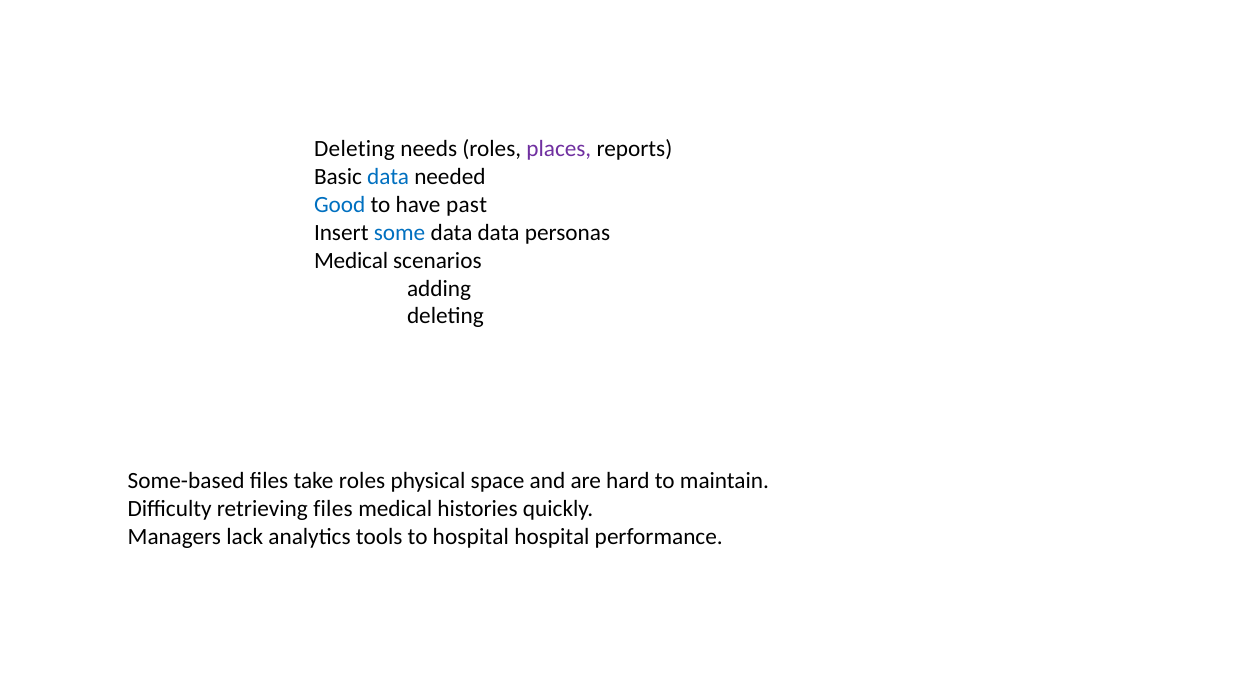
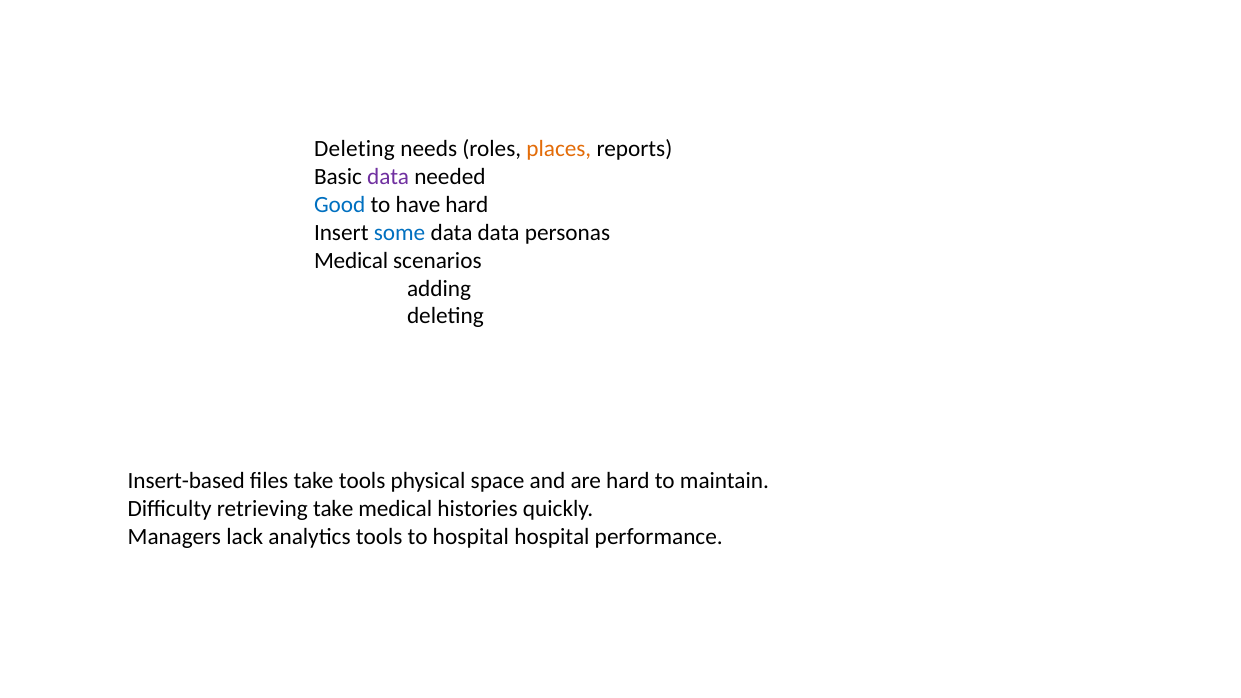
places colour: purple -> orange (559, 149)
data colour: blue -> purple (388, 177)
have past: past -> hard (467, 205)
Some-based: Some-based -> Insert-based (186, 481)
take roles: roles -> tools (362, 481)
retrieving files: files -> take (333, 509)
